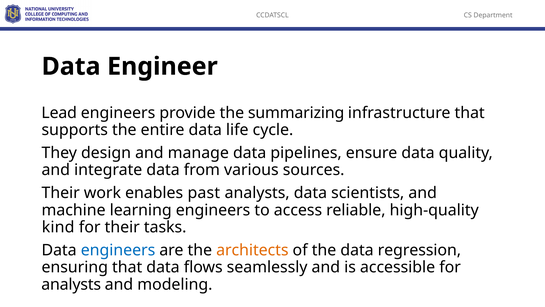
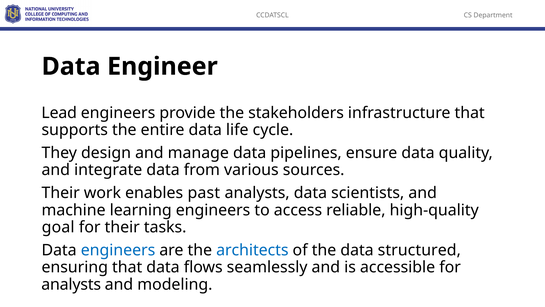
summarizing: summarizing -> stakeholders (296, 113)
kind: kind -> goal (58, 227)
architects colour: orange -> blue (252, 250)
regression: regression -> structured (419, 250)
